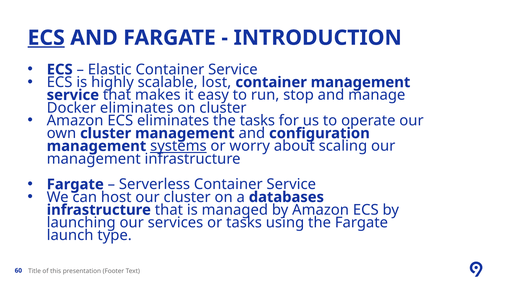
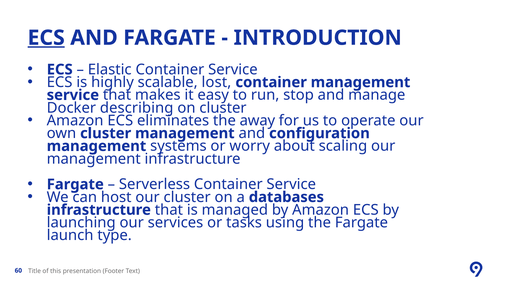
Docker eliminates: eliminates -> describing (137, 108)
the tasks: tasks -> away (257, 121)
systems underline: present -> none (178, 146)
